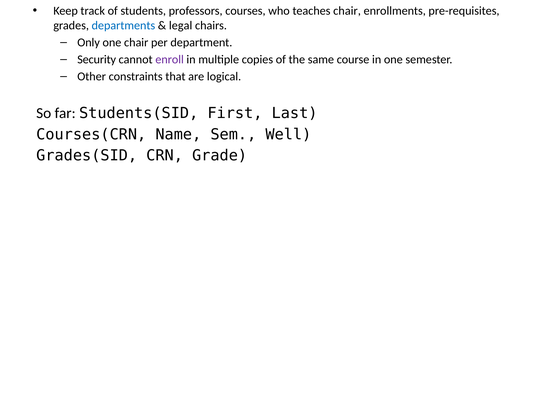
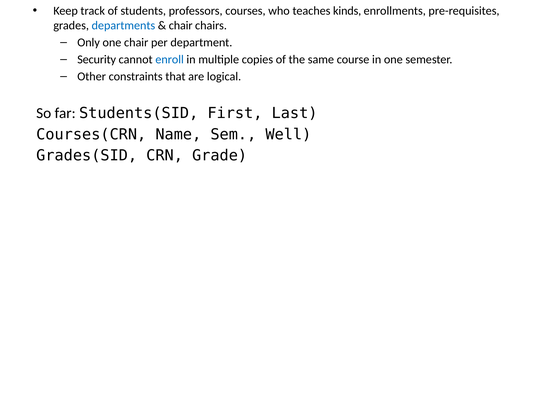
teaches chair: chair -> kinds (347, 11)
legal: legal -> chair (181, 25)
enroll colour: purple -> blue (170, 59)
